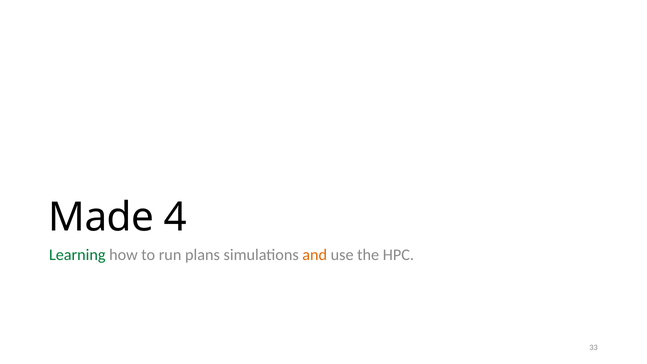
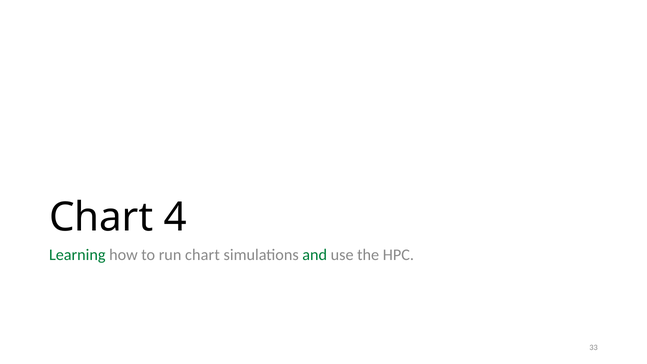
Made: Made -> Chart (101, 218)
run plans: plans -> chart (202, 255)
and colour: orange -> green (315, 255)
